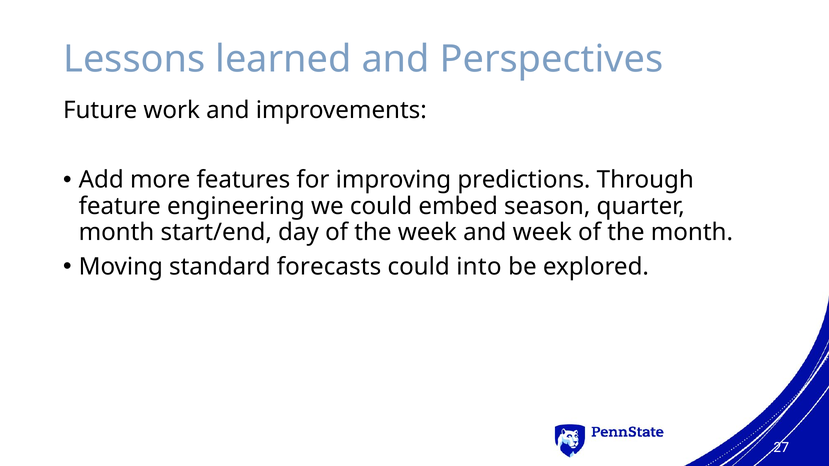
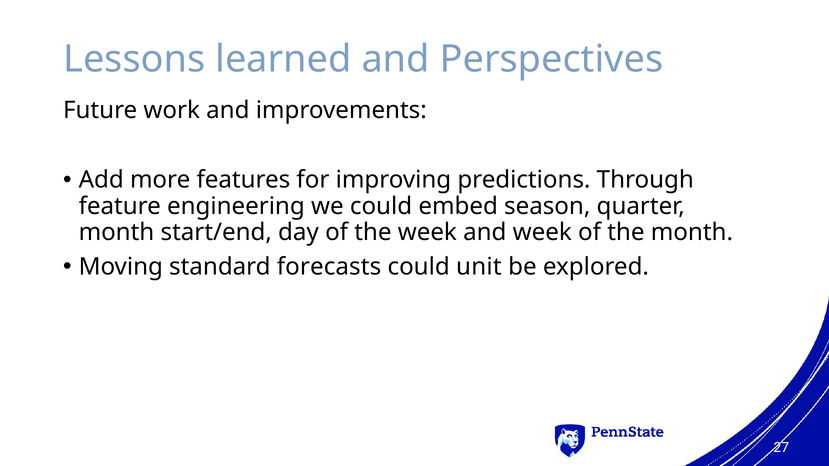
into: into -> unit (479, 267)
